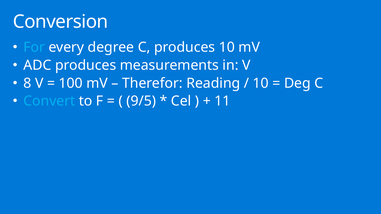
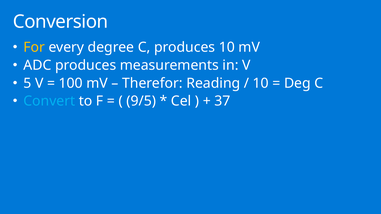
For colour: light blue -> yellow (34, 47)
8: 8 -> 5 (27, 83)
11: 11 -> 37 (222, 101)
